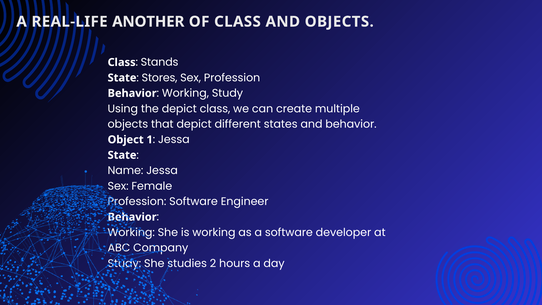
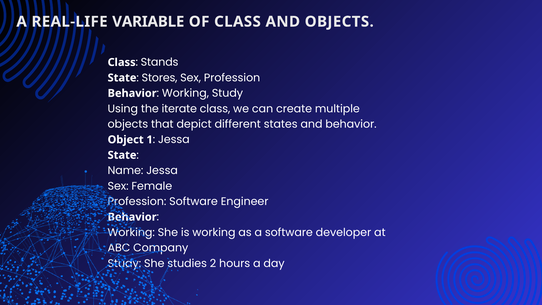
ANOTHER: ANOTHER -> VARIABLE (148, 22)
the depict: depict -> iterate (179, 109)
